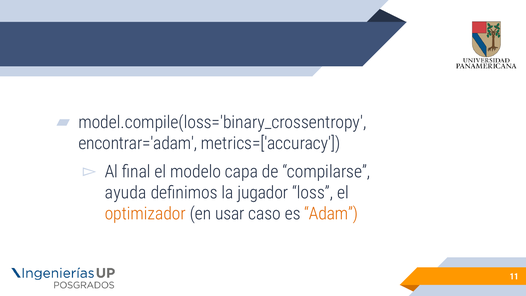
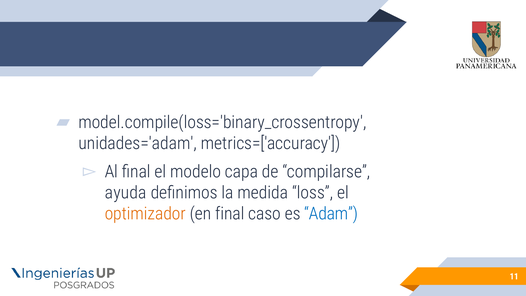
encontrar='adam: encontrar='adam -> unidades='adam (138, 143)
jugador: jugador -> medida (263, 193)
en usar: usar -> final (230, 214)
Adam colour: orange -> blue (331, 214)
